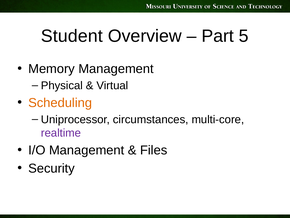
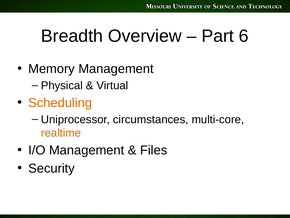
Student: Student -> Breadth (72, 36)
5: 5 -> 6 (244, 36)
realtime colour: purple -> orange (61, 133)
